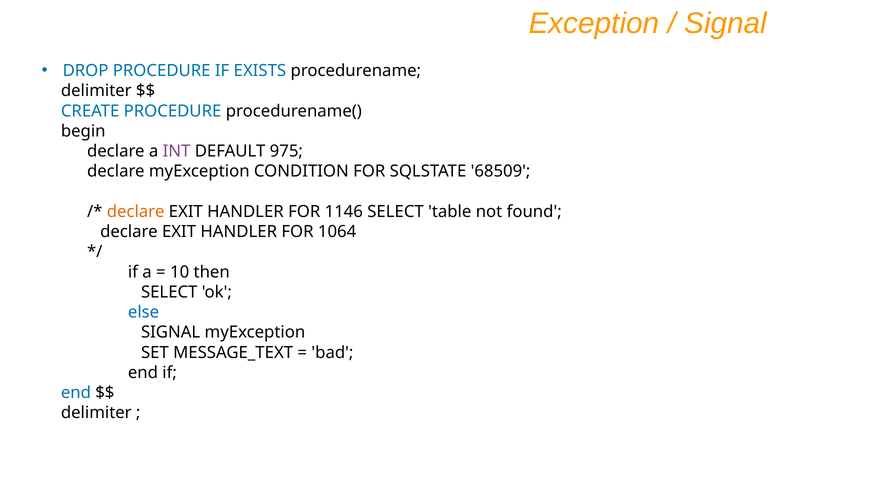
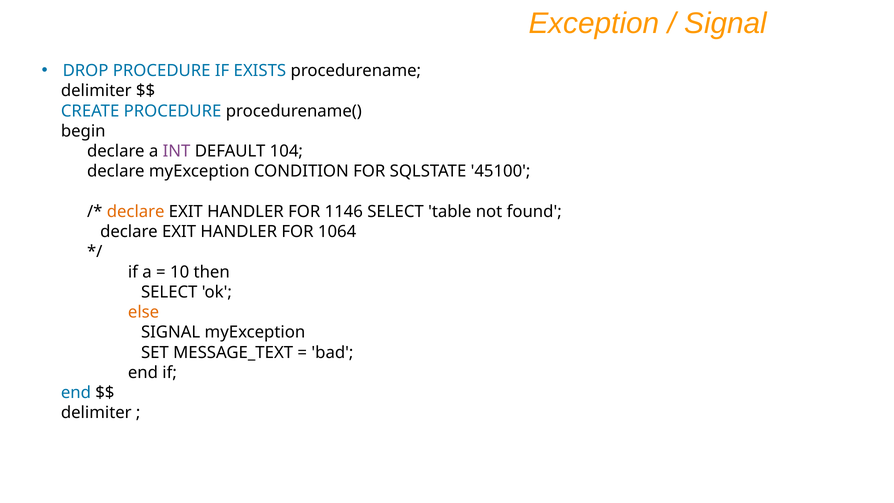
975: 975 -> 104 (286, 151)
68509: 68509 -> 45100 (501, 171)
else colour: blue -> orange (144, 312)
